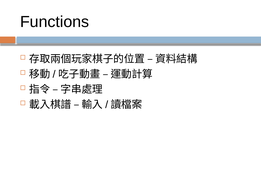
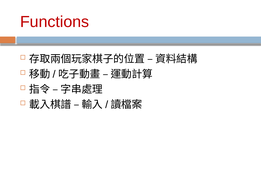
Functions colour: black -> red (55, 22)
